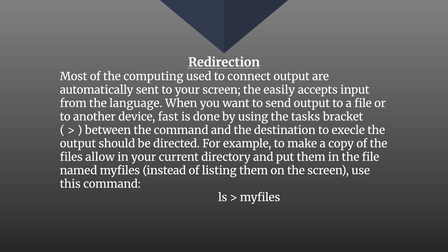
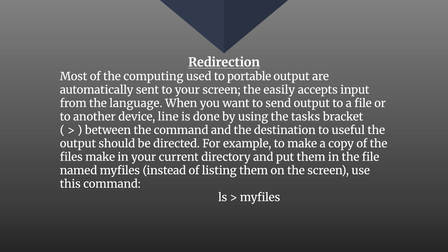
connect: connect -> portable (249, 76)
fast: fast -> line (168, 117)
execle: execle -> useful (348, 130)
files allow: allow -> make (100, 157)
